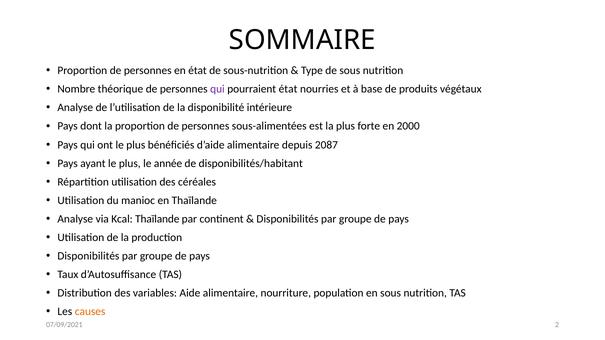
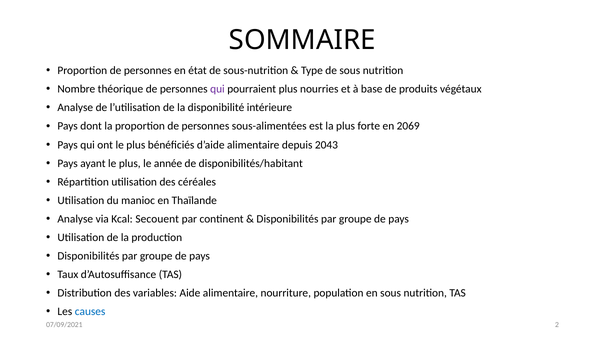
pourraient état: état -> plus (288, 89)
2000: 2000 -> 2069 (408, 126)
2087: 2087 -> 2043 (326, 145)
Kcal Thaïlande: Thaïlande -> Secouent (157, 219)
causes colour: orange -> blue (90, 312)
